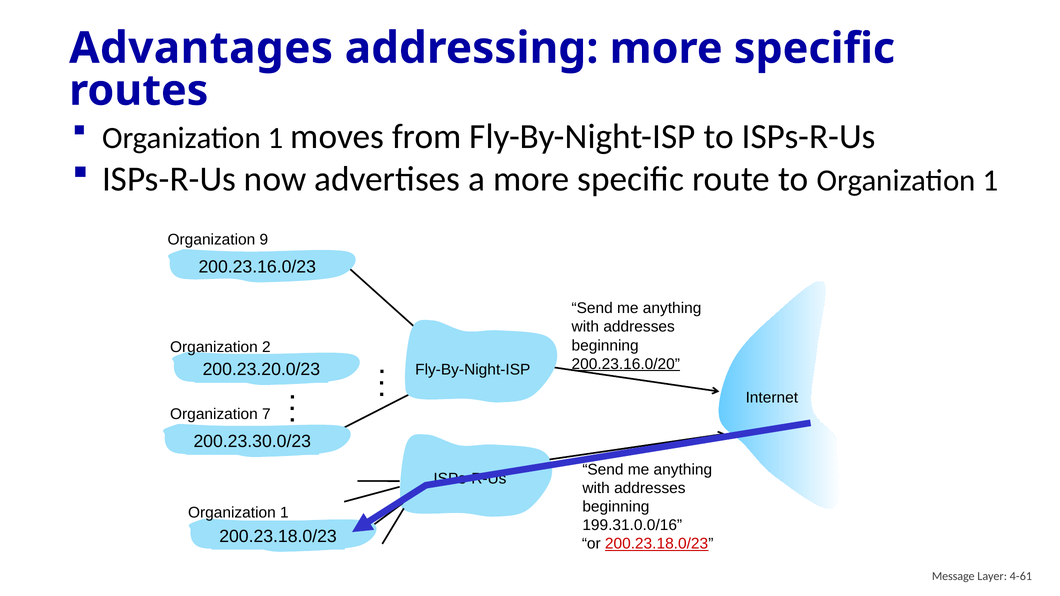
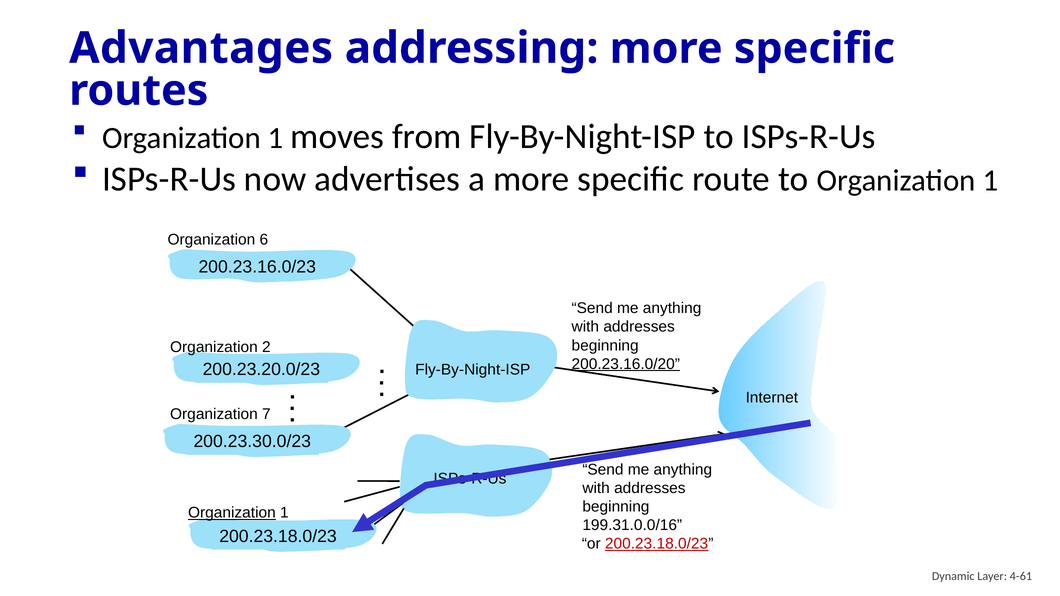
9: 9 -> 6 (264, 240)
Organization underline: none -> present (232, 513)
Message: Message -> Dynamic (953, 577)
